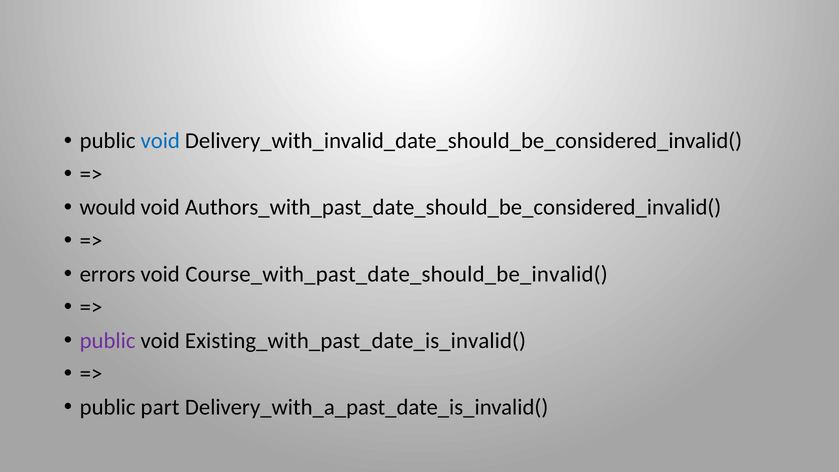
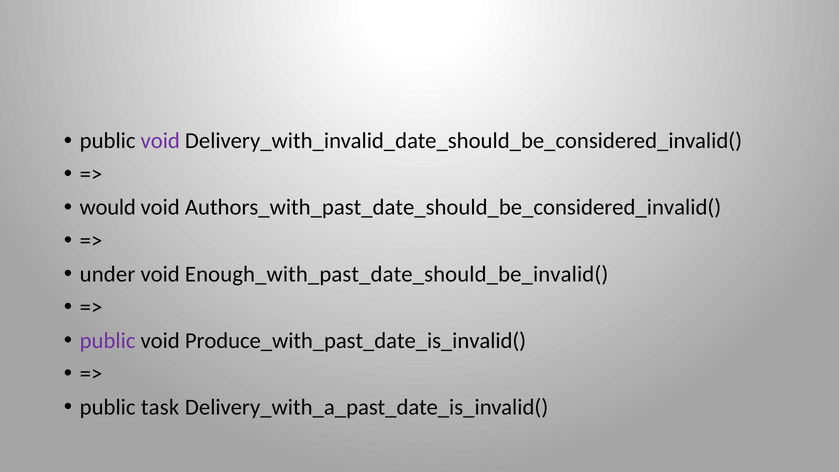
void colour: blue -> purple (160, 141)
errors: errors -> under (108, 274)
Course_with_past_date_should_be_invalid(: Course_with_past_date_should_be_invalid( -> Enough_with_past_date_should_be_invalid( (397, 274)
Existing_with_past_date_is_invalid(: Existing_with_past_date_is_invalid( -> Produce_with_past_date_is_invalid( (356, 341)
part: part -> task (160, 407)
